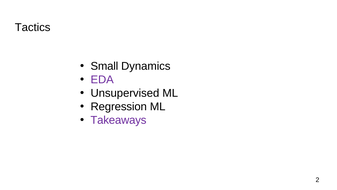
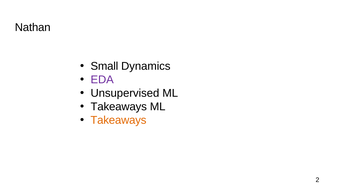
Tactics: Tactics -> Nathan (33, 27)
Regression: Regression -> Takeaways (119, 107)
Takeaways colour: purple -> orange (118, 120)
